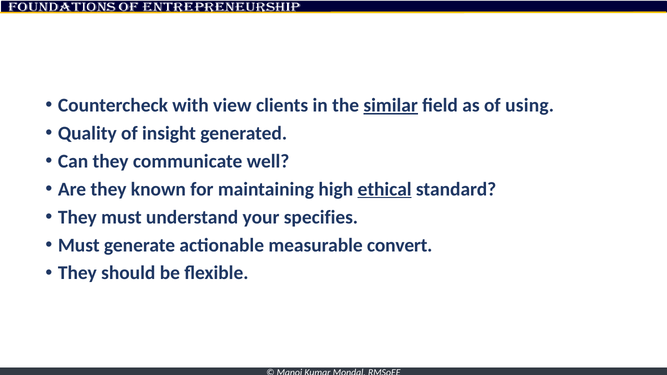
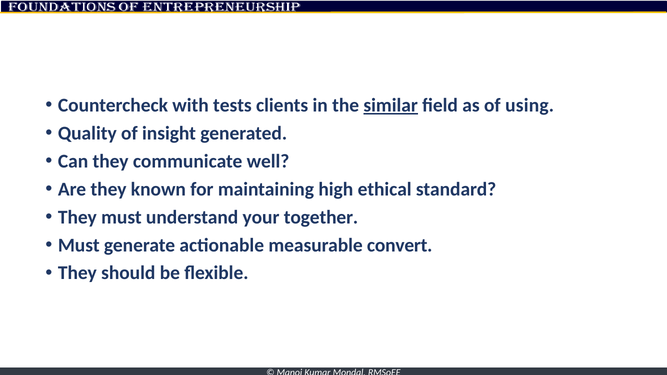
view: view -> tests (232, 105)
ethical underline: present -> none (385, 189)
specifies: specifies -> together (321, 217)
